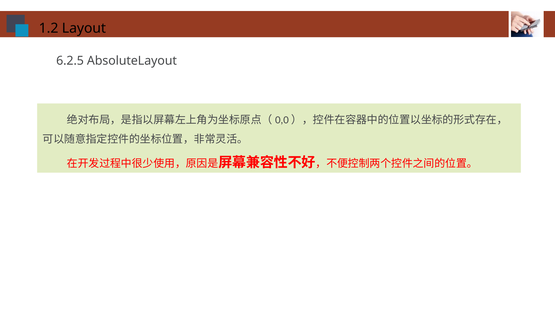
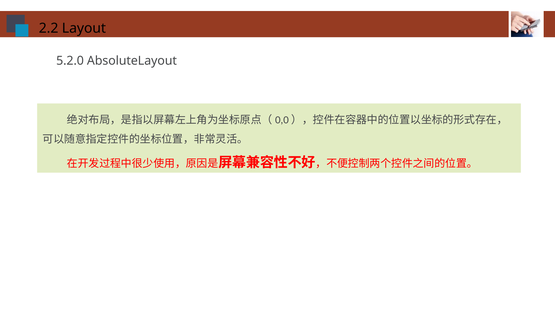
1.2: 1.2 -> 2.2 (49, 28)
6.2.5: 6.2.5 -> 5.2.0 (70, 61)
